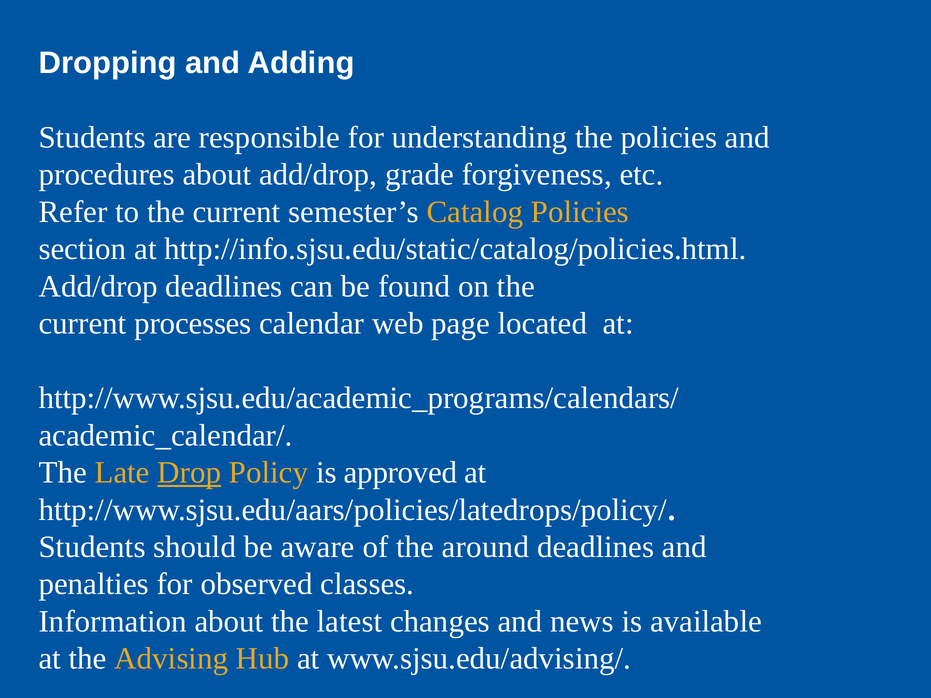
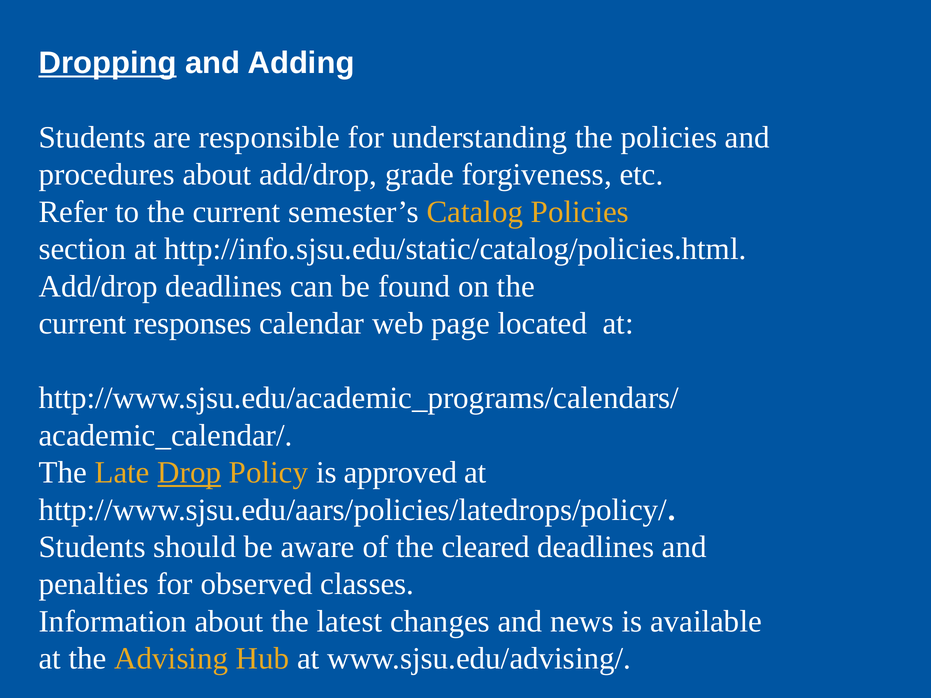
Dropping underline: none -> present (108, 63)
processes: processes -> responses (193, 324)
around: around -> cleared (486, 547)
